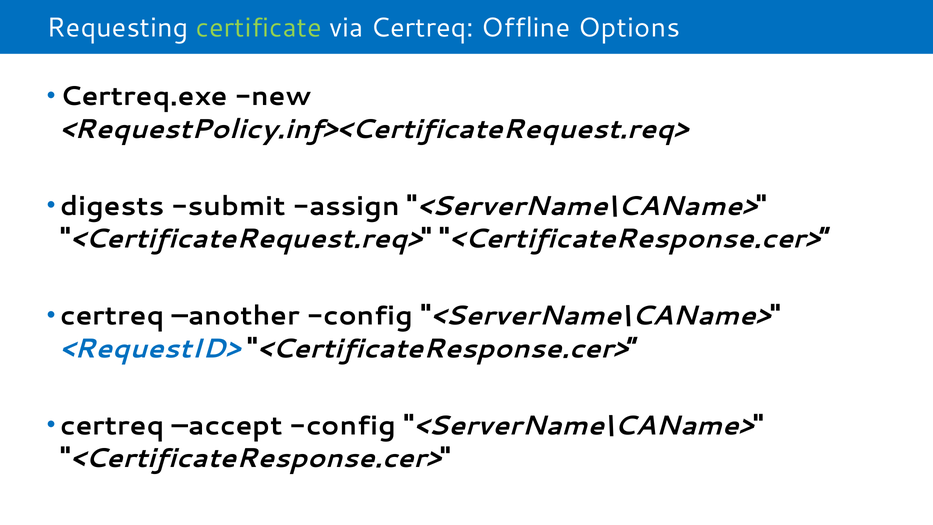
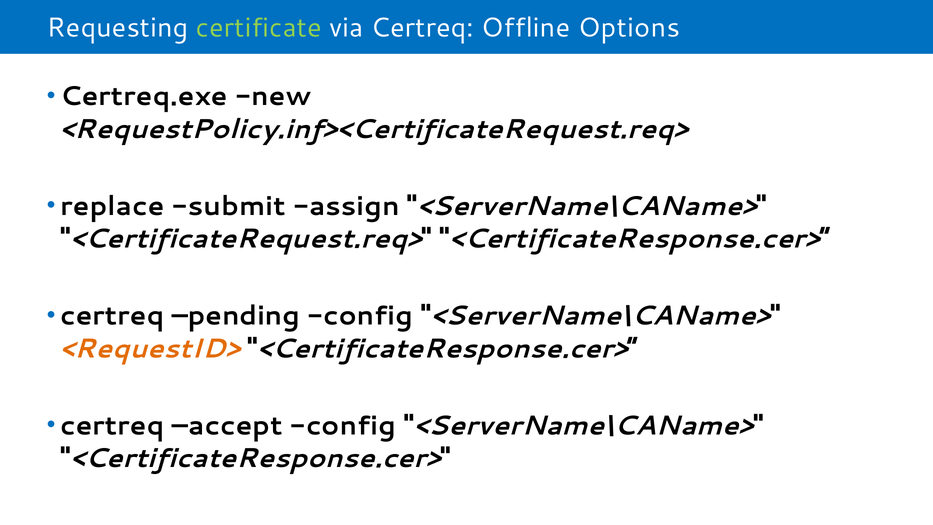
digests: digests -> replace (112, 206)
another: another -> pending (236, 316)
<RequestID> colour: blue -> orange (150, 348)
